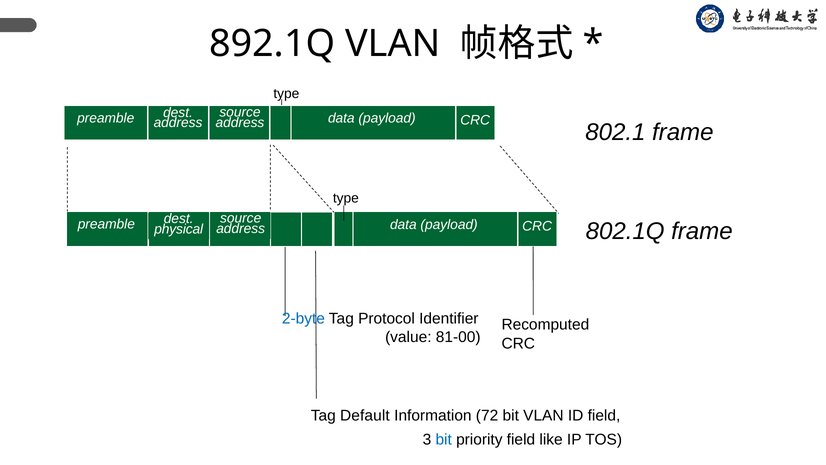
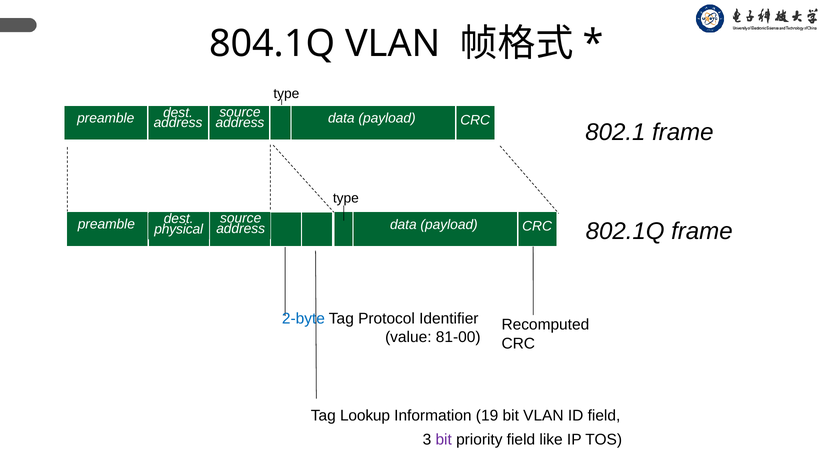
892.1Q: 892.1Q -> 804.1Q (272, 44)
Default: Default -> Lookup (365, 415)
72: 72 -> 19 (487, 415)
bit colour: blue -> purple (444, 439)
